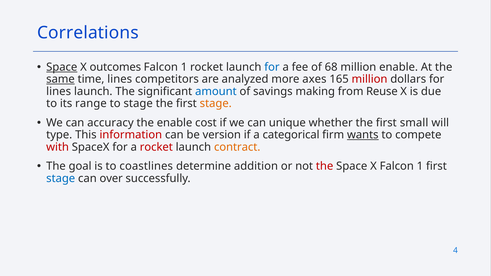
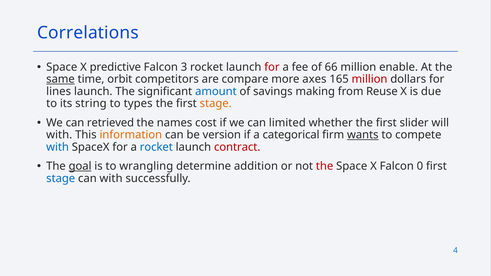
Space underline: present -> none (62, 67)
outcomes: outcomes -> predictive (115, 67)
1: 1 -> 3 (184, 67)
for colour: blue -> red (272, 67)
68: 68 -> 66 (331, 67)
time lines: lines -> orbit (120, 79)
analyzed: analyzed -> compare (245, 79)
range: range -> string (91, 104)
to stage: stage -> types (138, 104)
accuracy: accuracy -> retrieved (111, 123)
the enable: enable -> names (175, 123)
unique: unique -> limited (287, 123)
small: small -> slider (414, 123)
type: type -> with (59, 135)
information colour: red -> orange (131, 135)
with colour: red -> blue (58, 147)
rocket colour: red -> blue (156, 147)
contract colour: orange -> red (237, 147)
goal underline: none -> present (80, 166)
coastlines: coastlines -> wrangling (146, 166)
X Falcon 1: 1 -> 0 (420, 166)
can over: over -> with (111, 179)
